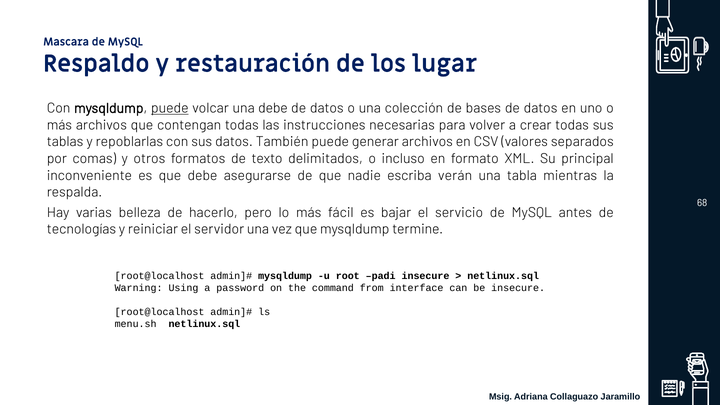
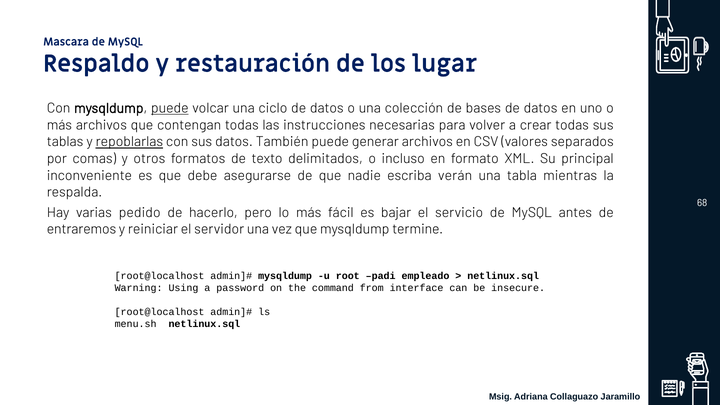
una debe: debe -> ciclo (273, 108)
repoblarlas underline: none -> present (129, 142)
belleza: belleza -> pedido (140, 212)
tecnologías: tecnologías -> entraremos (81, 229)
padi insecure: insecure -> empleado (425, 276)
